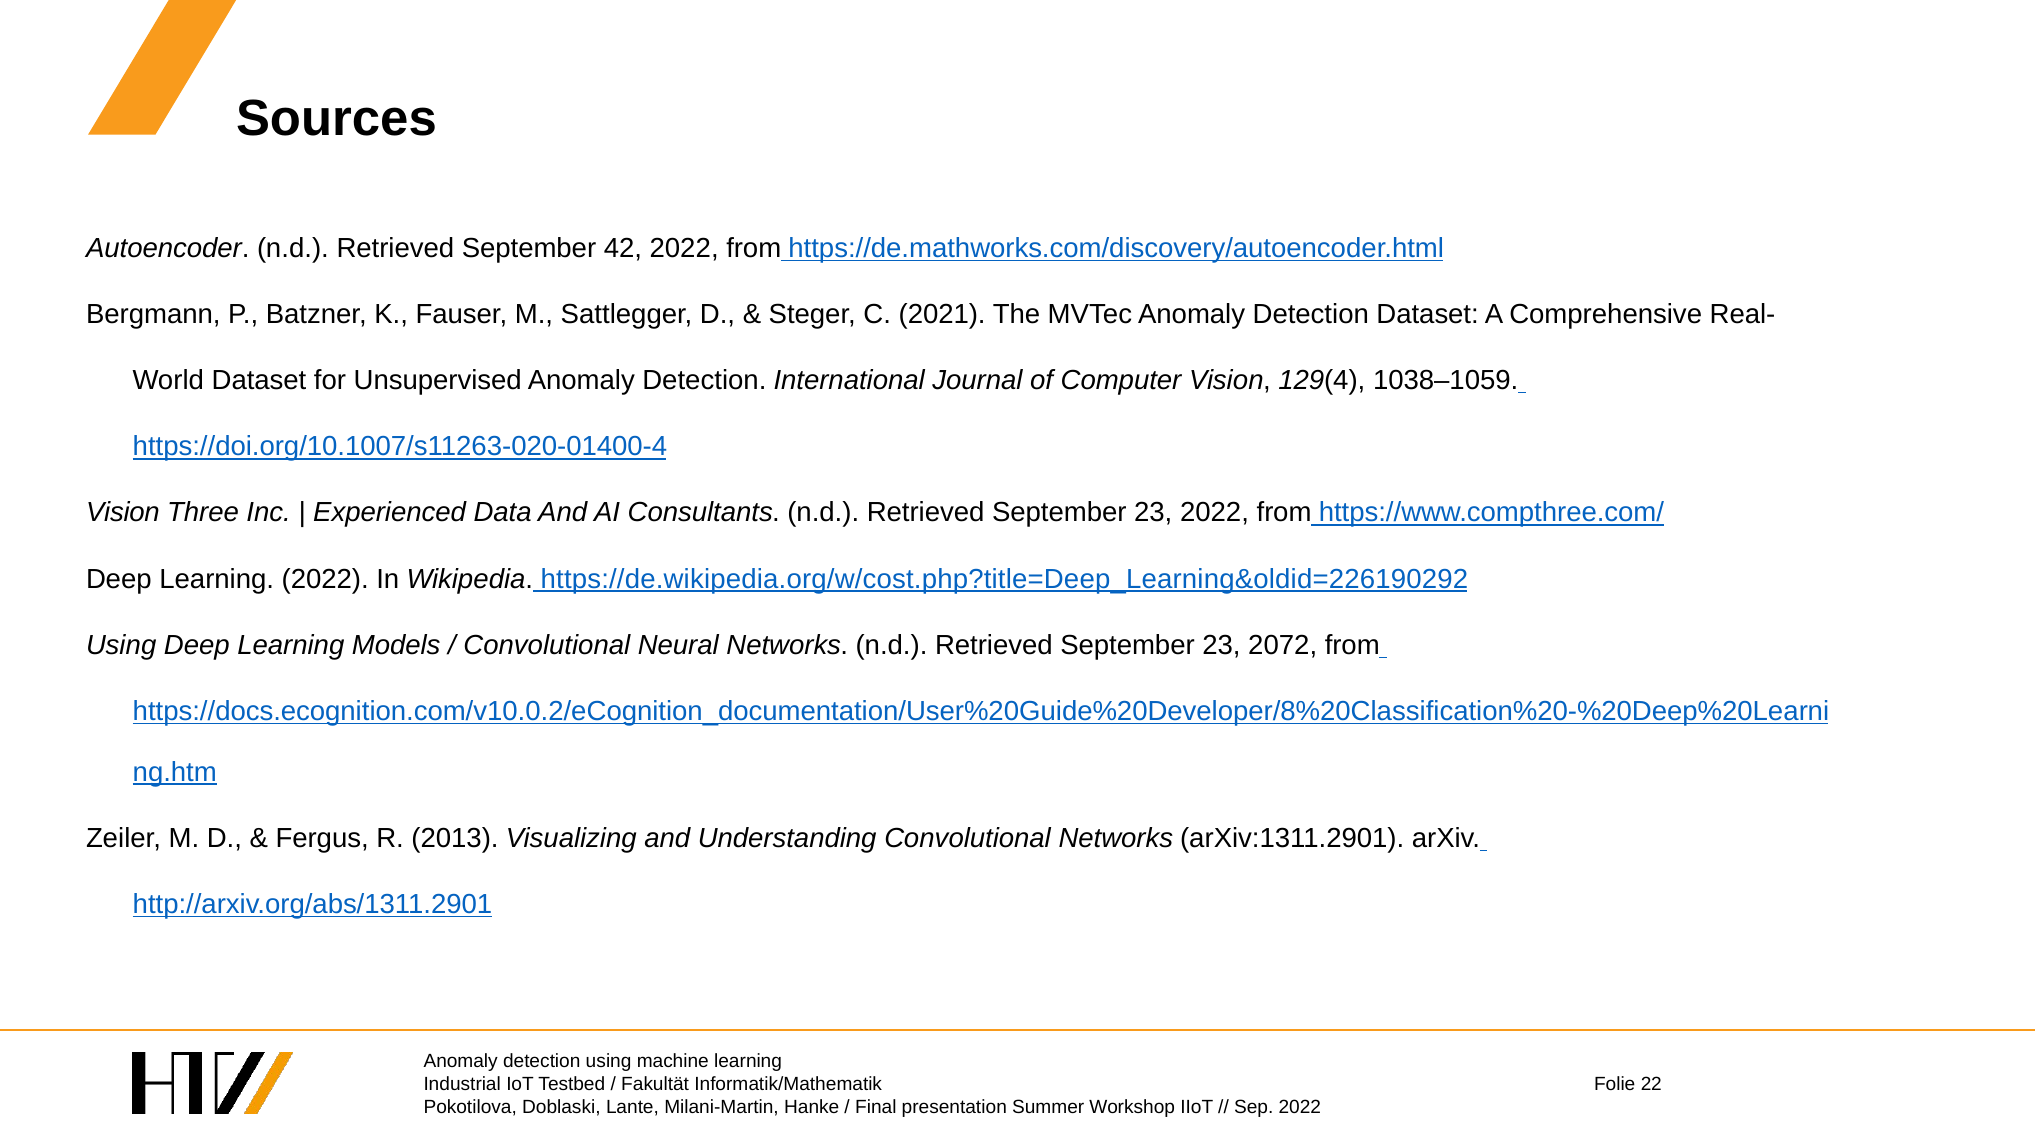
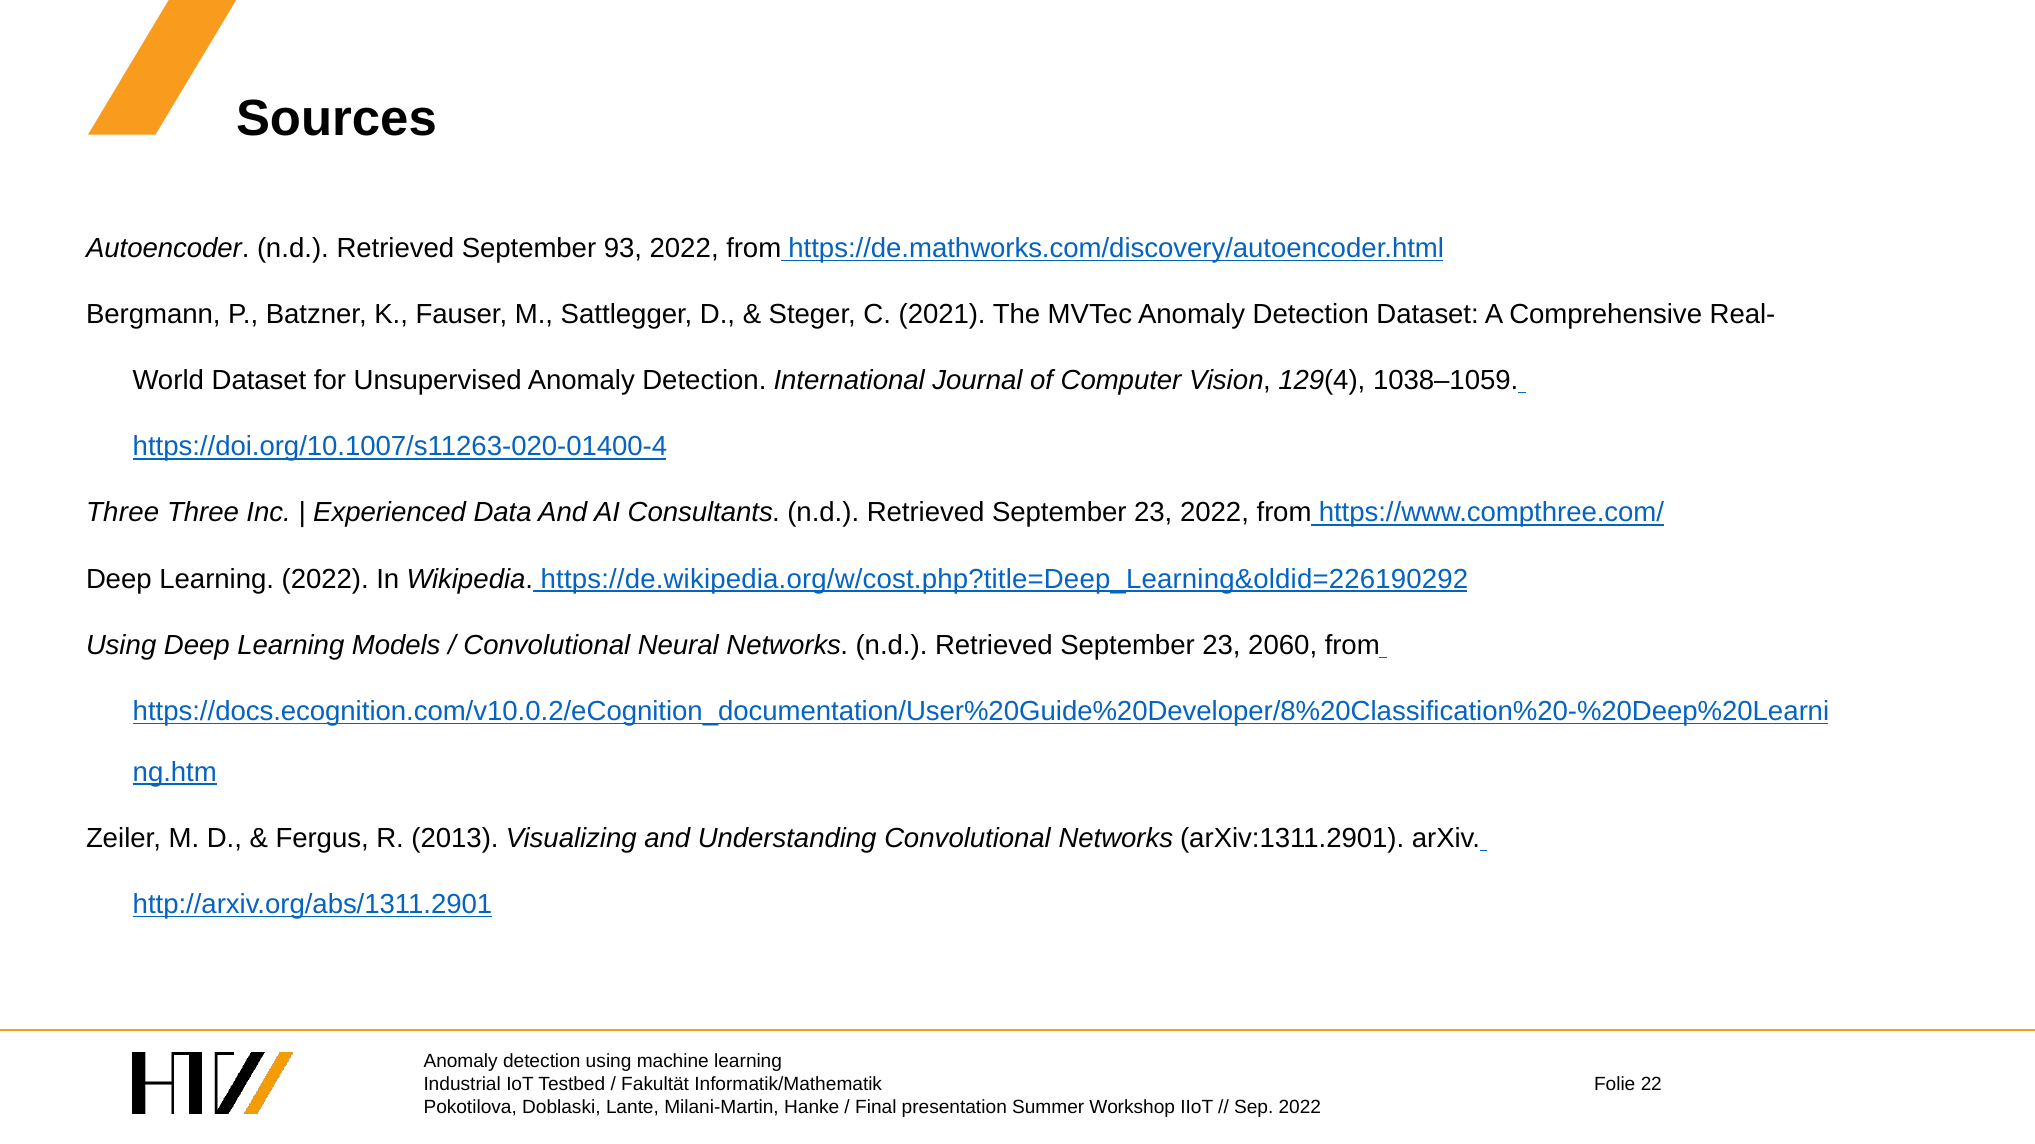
42: 42 -> 93 (623, 248)
Vision: Vision -> Three (123, 513)
2072: 2072 -> 2060 (1283, 645)
